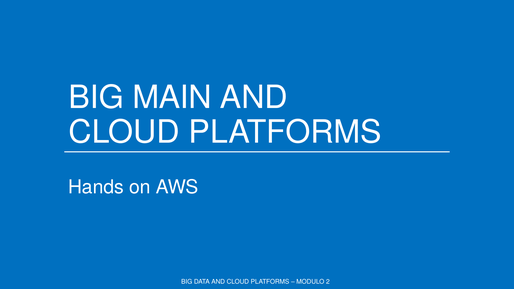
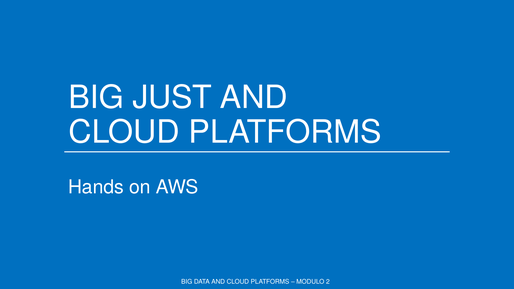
MAIN: MAIN -> JUST (172, 97)
